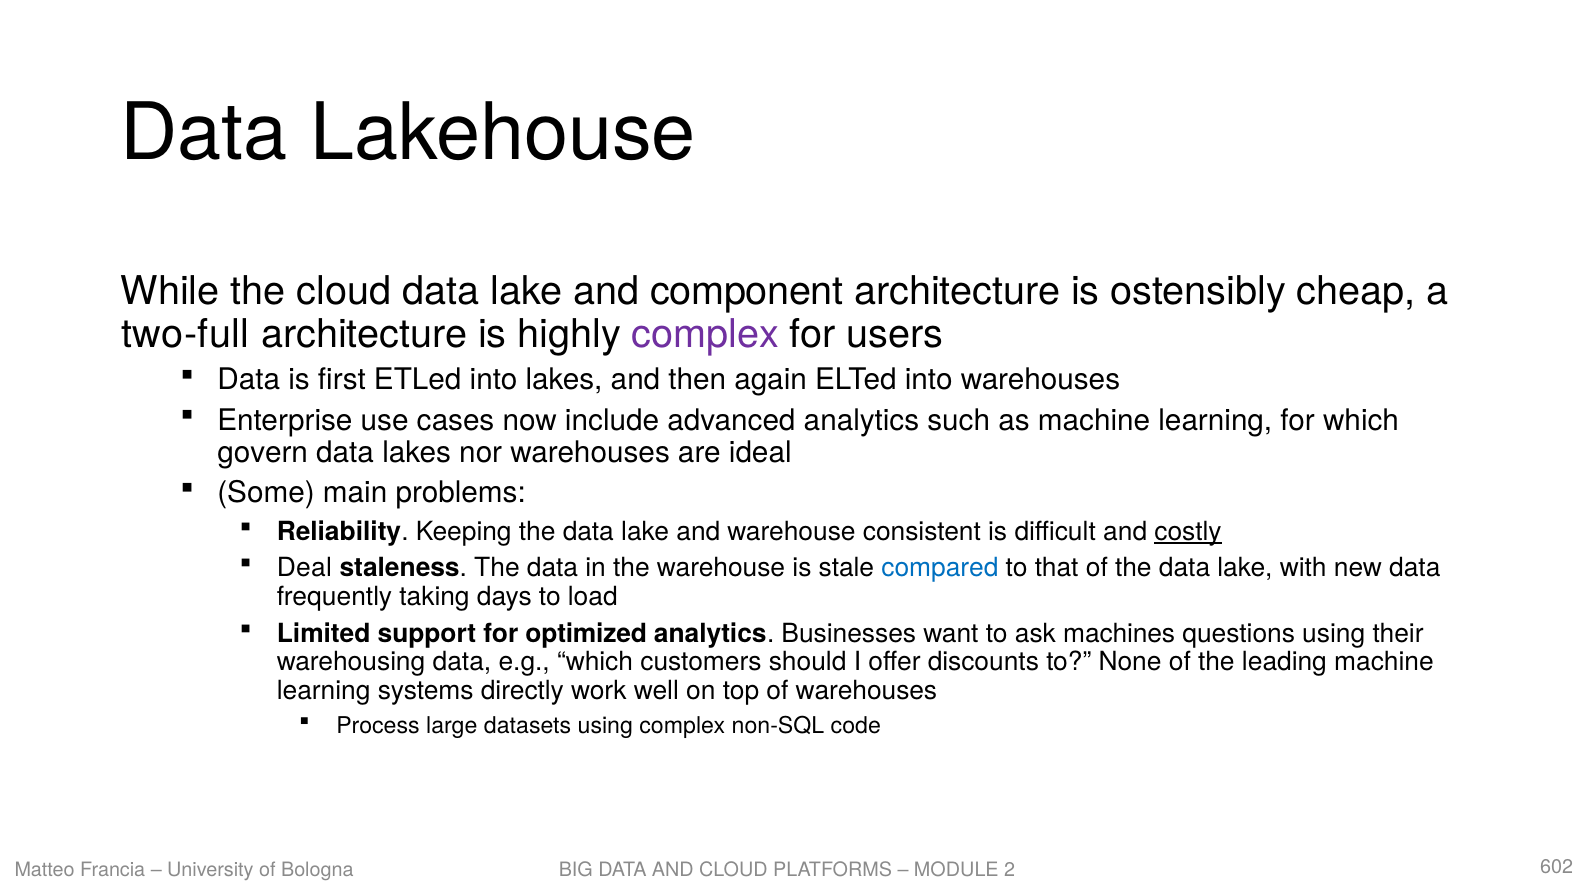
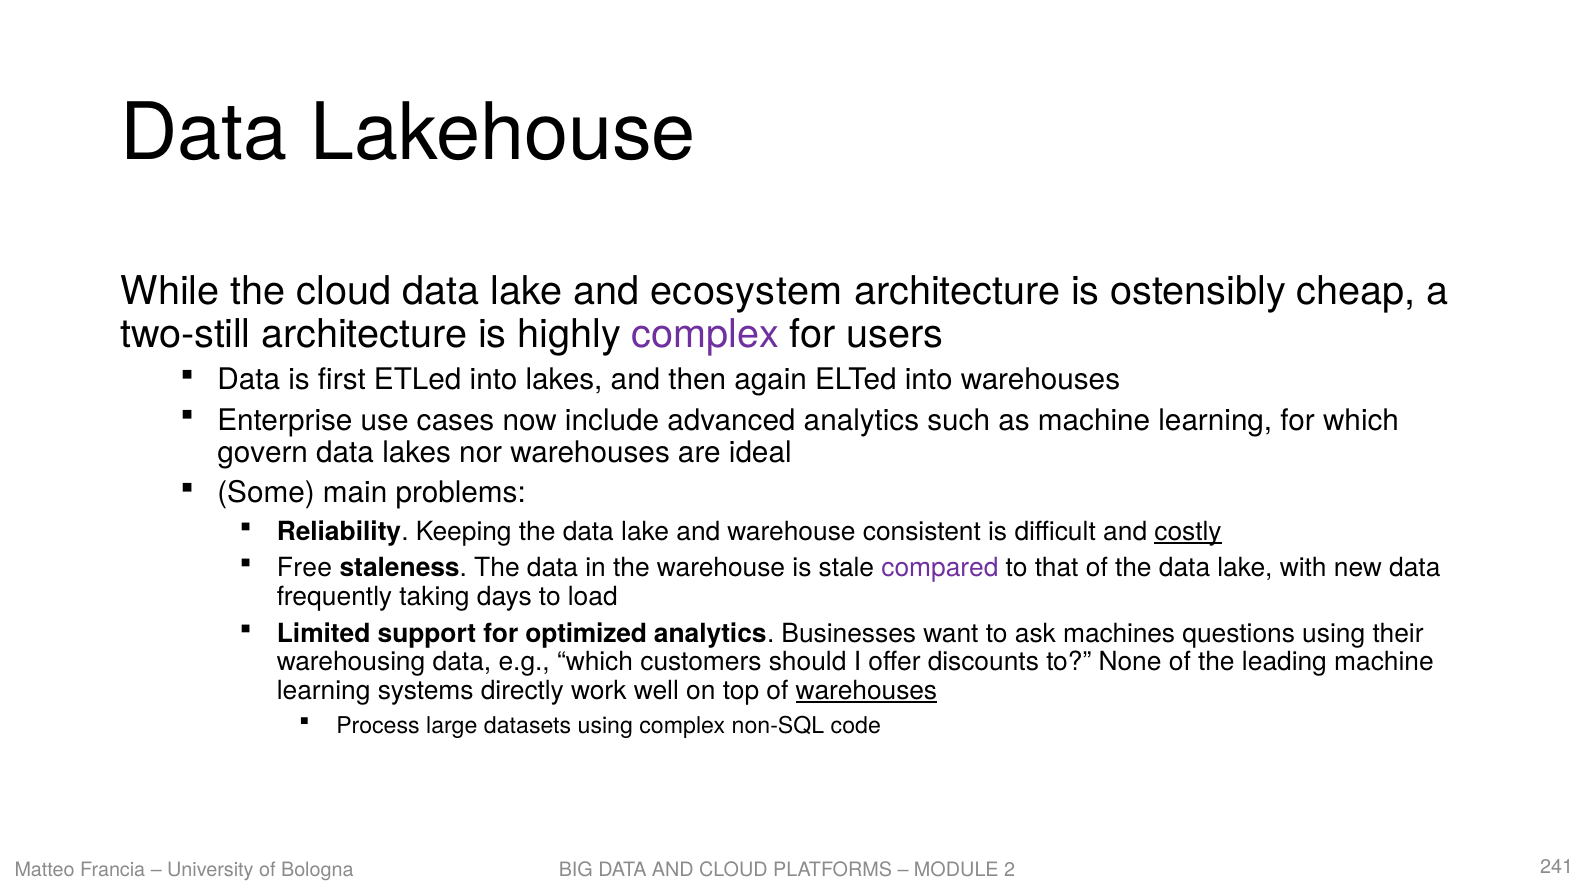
component: component -> ecosystem (747, 291)
two-full: two-full -> two-still (186, 334)
Deal: Deal -> Free (304, 568)
compared colour: blue -> purple (940, 568)
warehouses underline: none -> present (866, 690)
602: 602 -> 241 (1557, 867)
